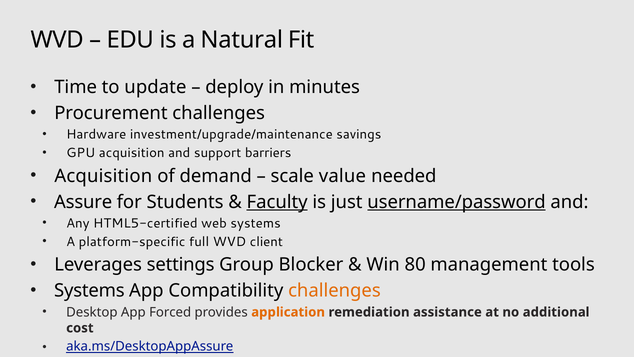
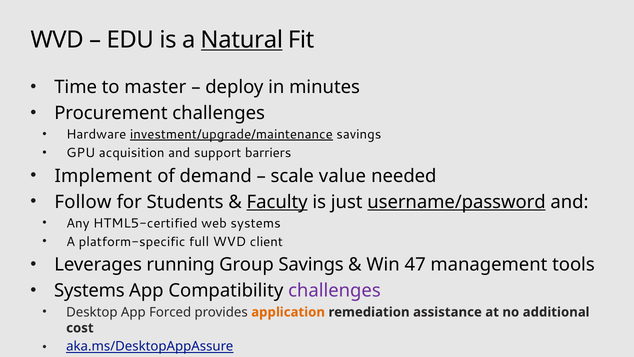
Natural underline: none -> present (242, 40)
update: update -> master (155, 87)
investment/upgrade/maintenance underline: none -> present (231, 134)
Acquisition: Acquisition -> Implement (103, 176)
Assure: Assure -> Follow (83, 202)
settings: settings -> running (181, 265)
Group Blocker: Blocker -> Savings (311, 265)
80: 80 -> 47 (415, 265)
challenges colour: orange -> purple (334, 291)
